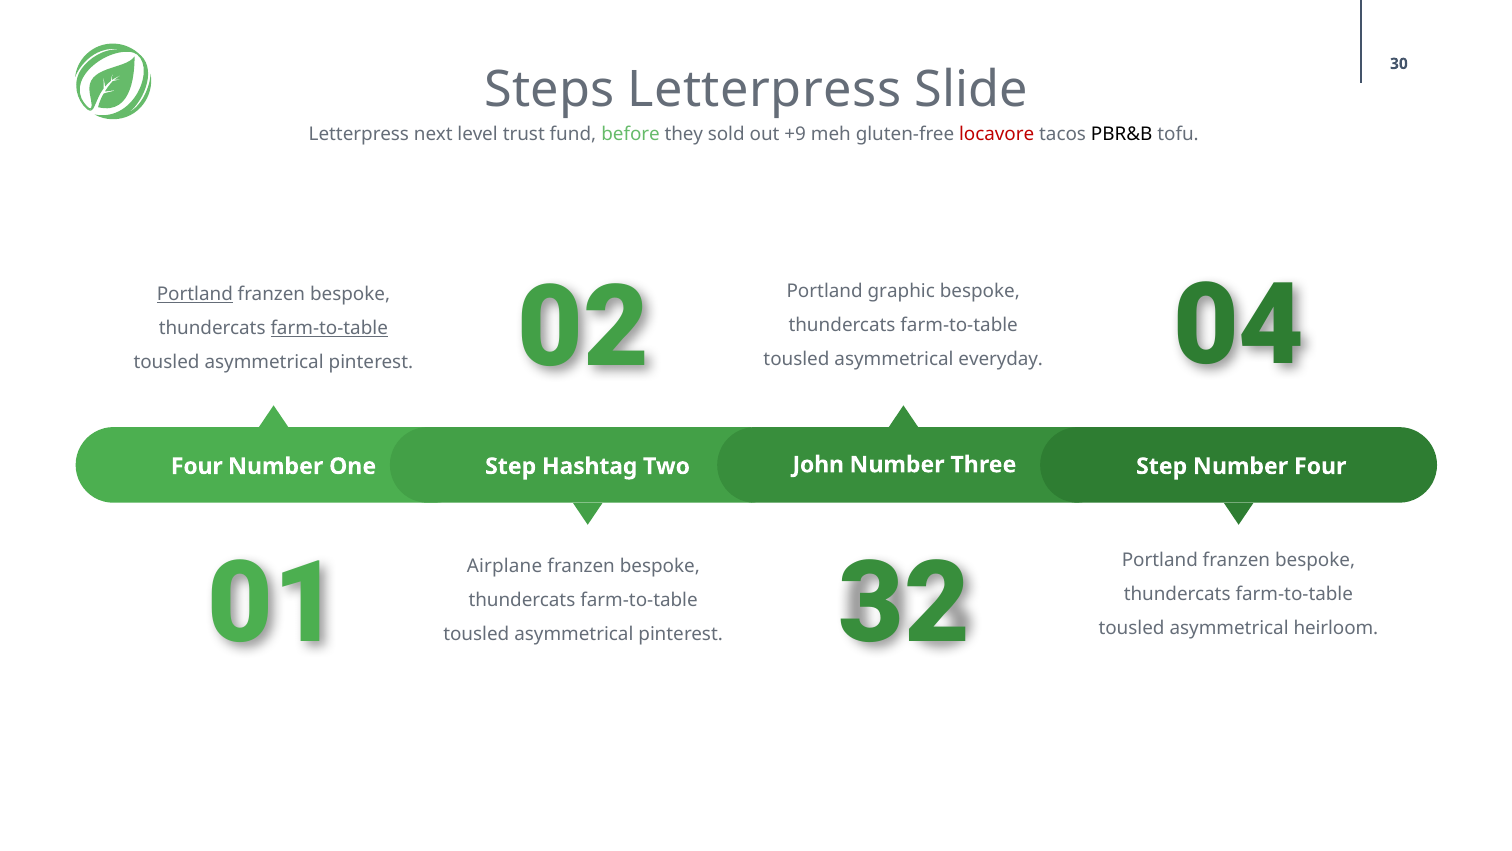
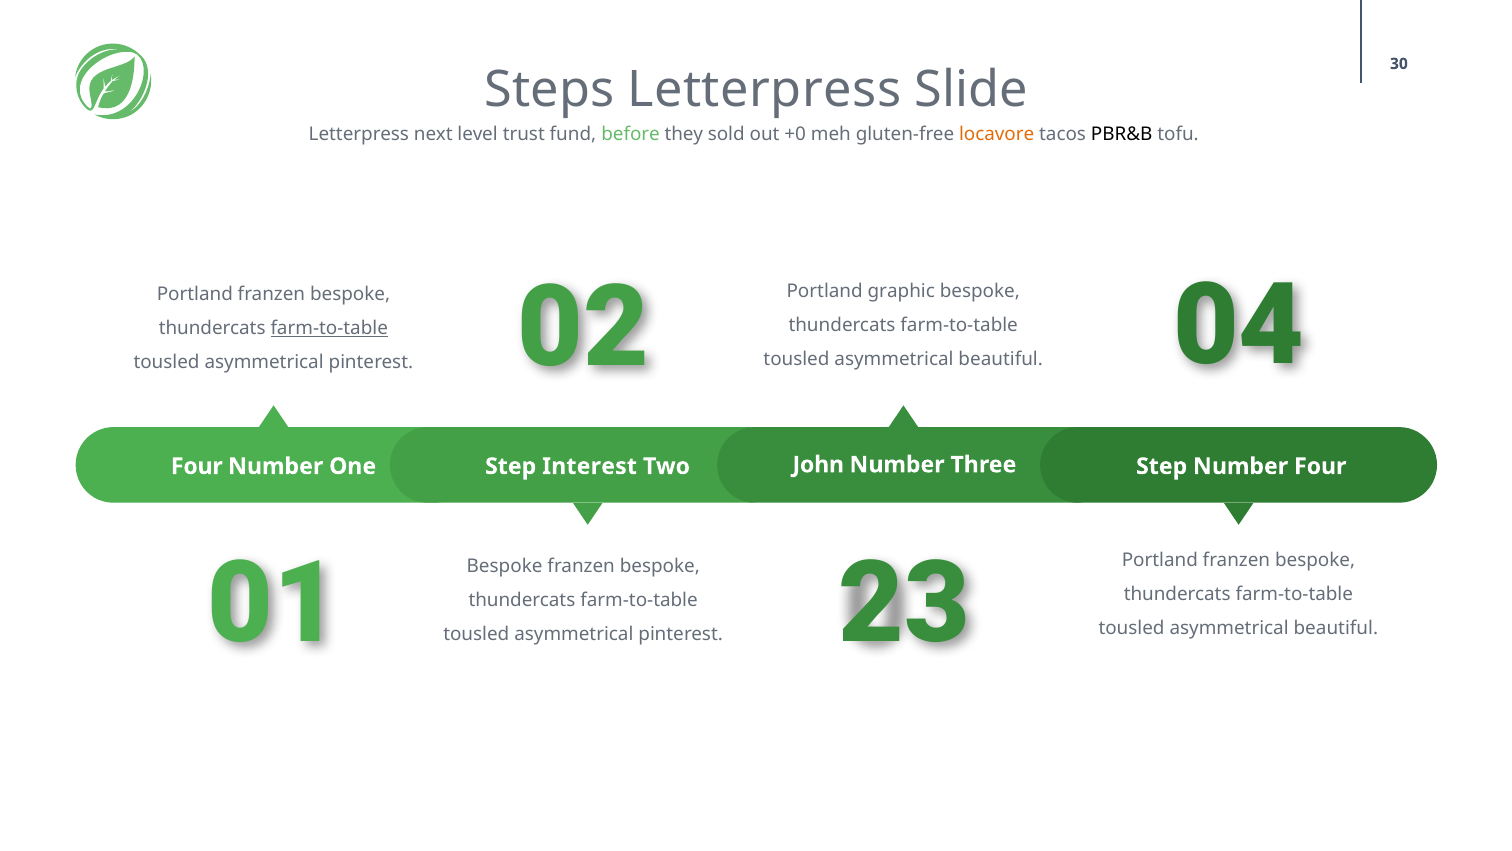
+9: +9 -> +0 (795, 135)
locavore colour: red -> orange (997, 135)
Portland underline: present -> none (195, 294)
everyday: everyday -> beautiful (1001, 359)
Hashtag: Hashtag -> Interest (590, 466)
32: 32 -> 23 (904, 603)
Airplane: Airplane -> Bespoke (505, 566)
heirloom: heirloom -> beautiful (1336, 628)
